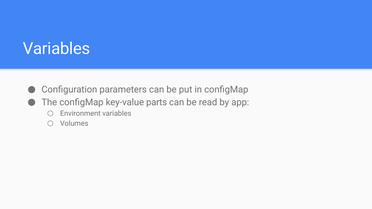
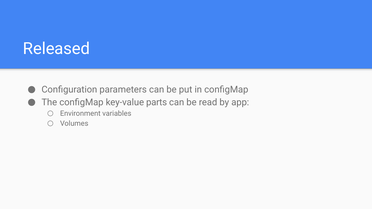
Variables: Variables -> Released (56, 49)
